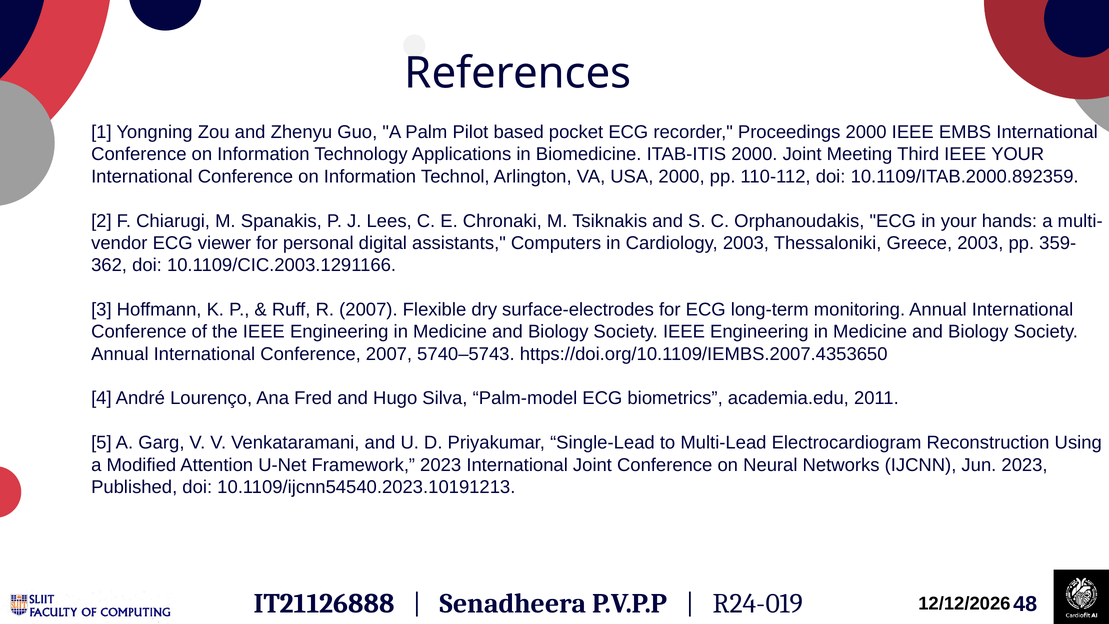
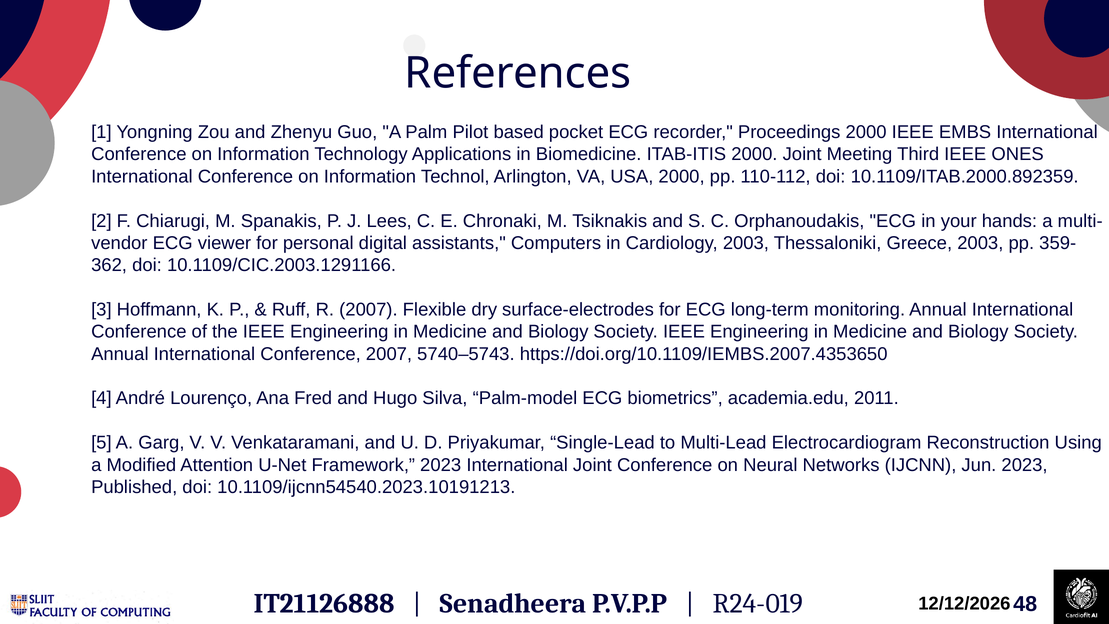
IEEE YOUR: YOUR -> ONES (1018, 154)
